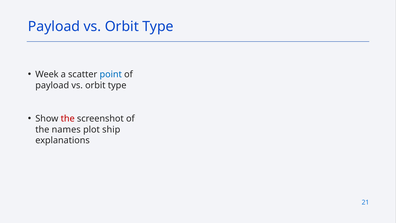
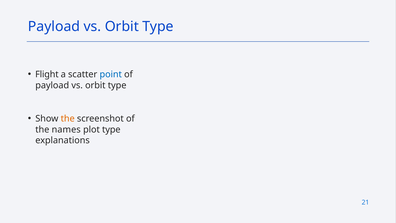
Week: Week -> Flight (47, 74)
the colour: red -> orange (68, 119)
plot ship: ship -> type (111, 129)
